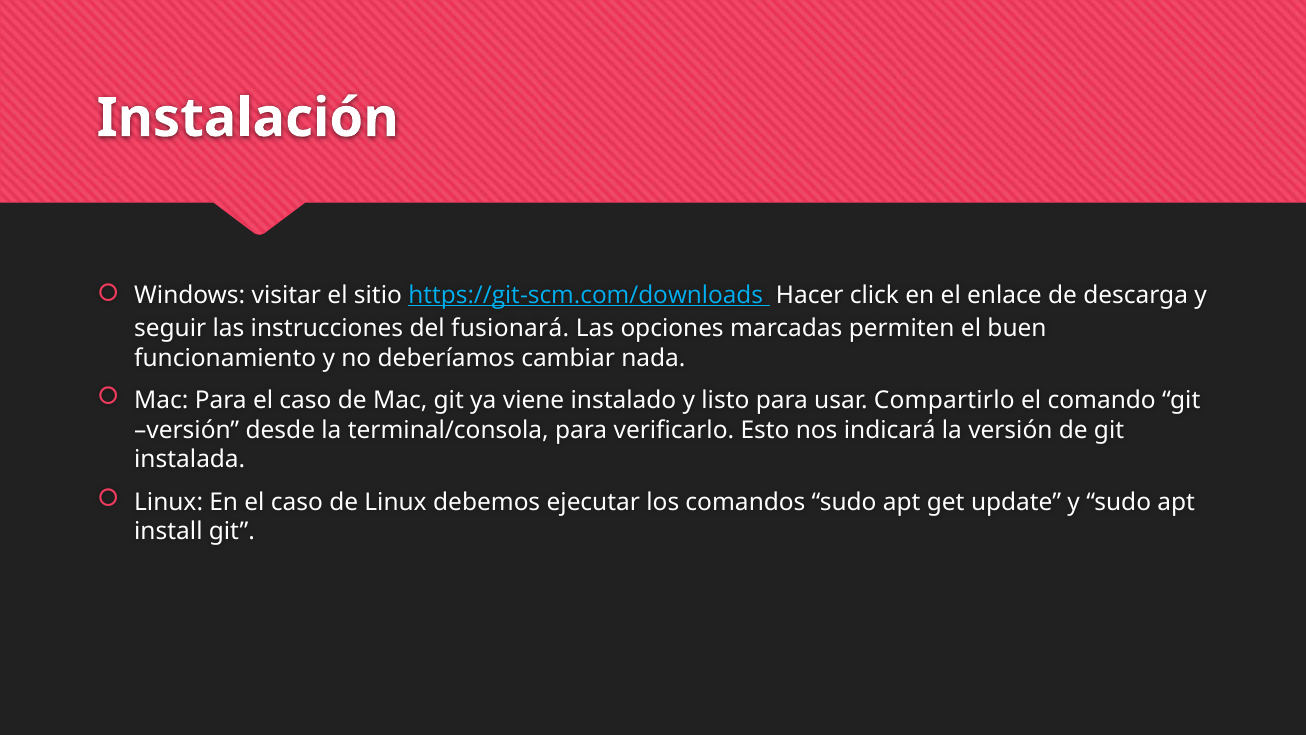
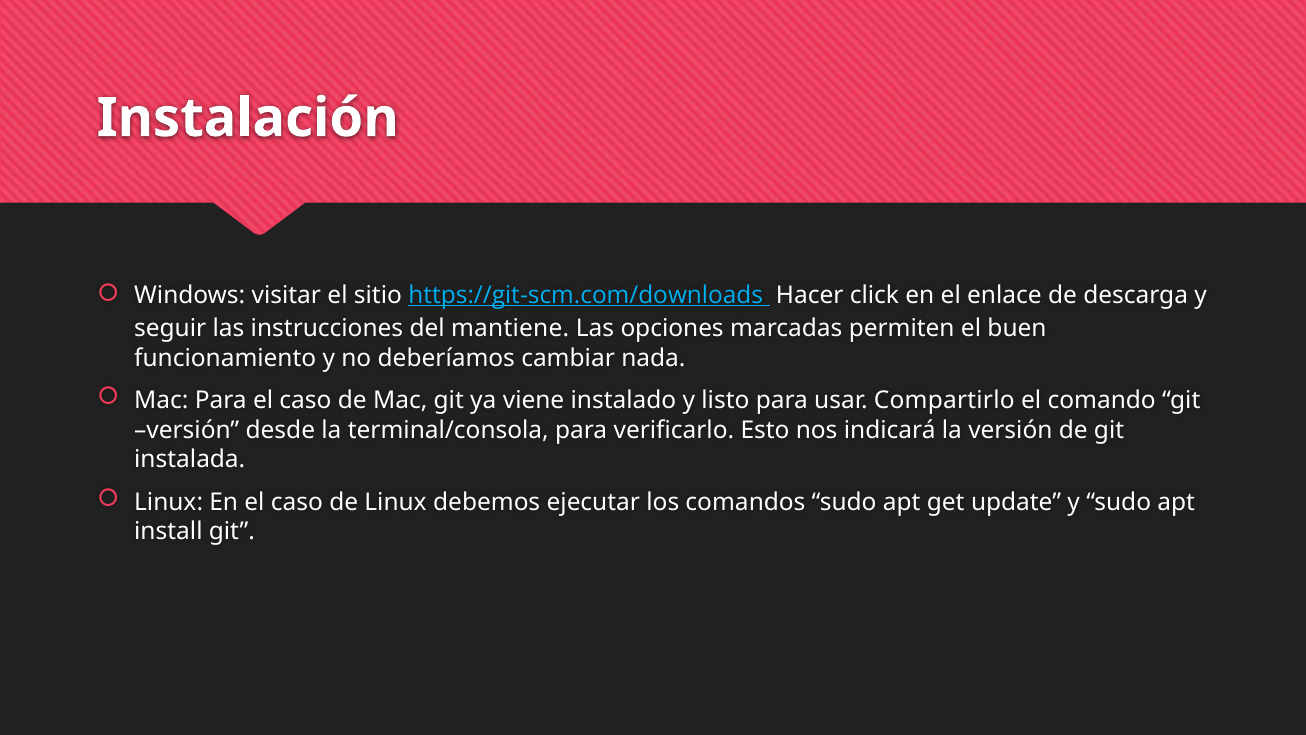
fusionará: fusionará -> mantiene (510, 329)
